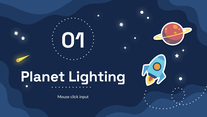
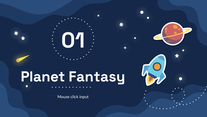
Lighting: Lighting -> Fantasy (97, 76)
